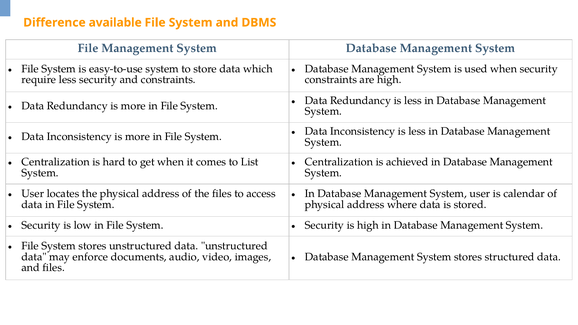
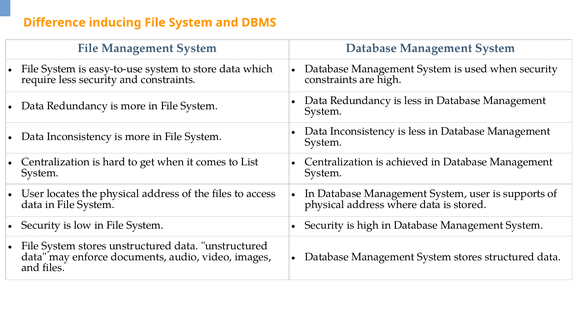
available: available -> inducing (115, 23)
calendar: calendar -> supports (524, 194)
